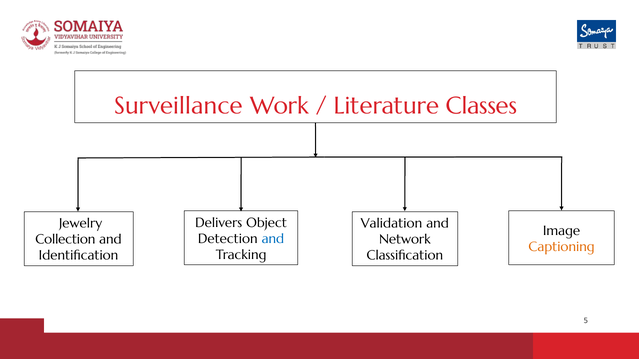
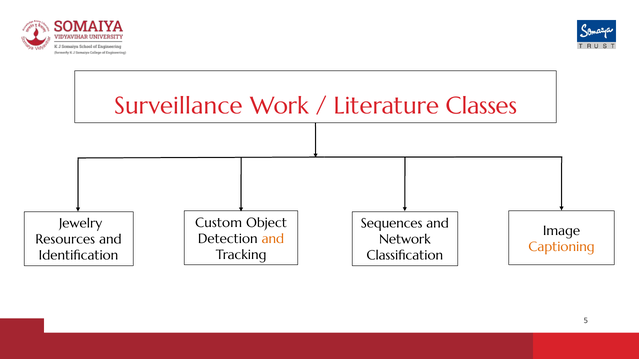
Delivers: Delivers -> Custom (219, 223)
Validation: Validation -> Sequences (392, 224)
and colour: blue -> orange (273, 239)
Collection: Collection -> Resources (65, 240)
